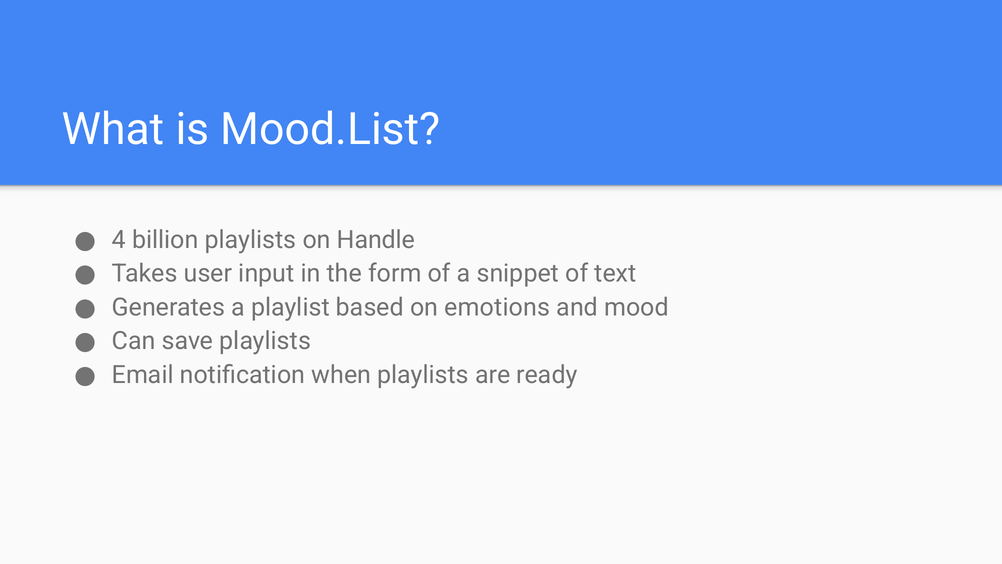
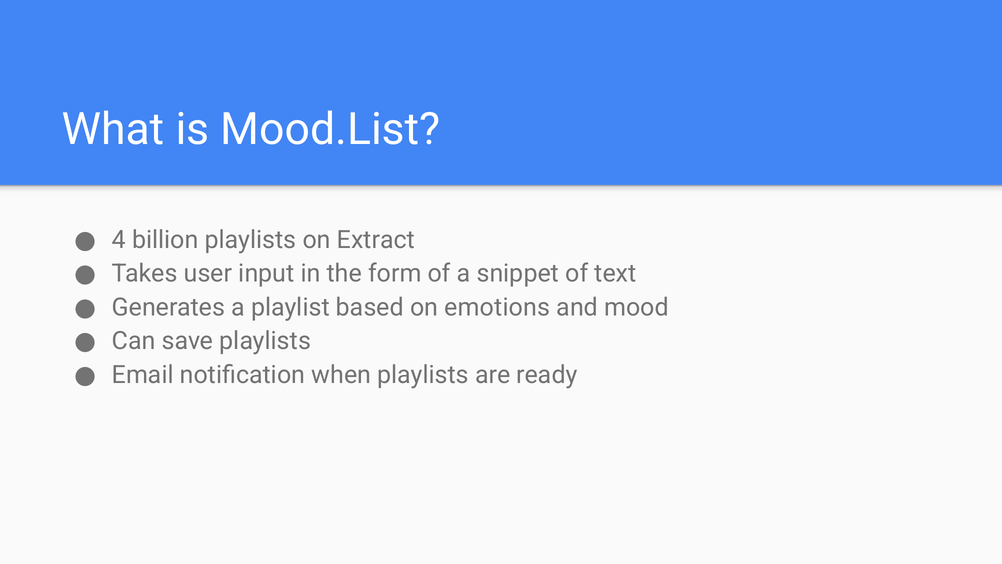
Handle: Handle -> Extract (376, 240)
